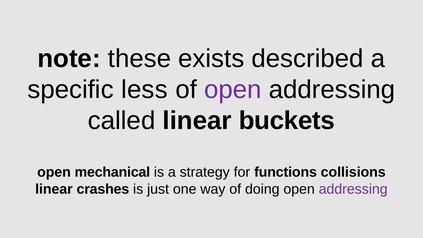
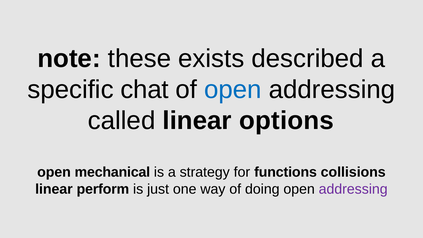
less: less -> chat (145, 90)
open colour: purple -> blue (233, 90)
buckets: buckets -> options (287, 121)
crashes: crashes -> perform (103, 189)
